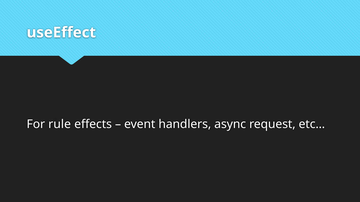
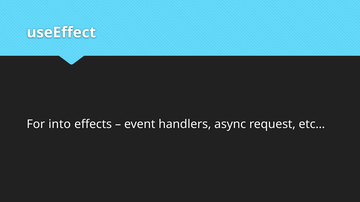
rule: rule -> into (60, 124)
